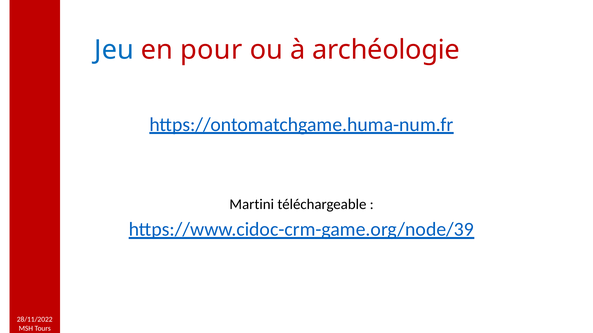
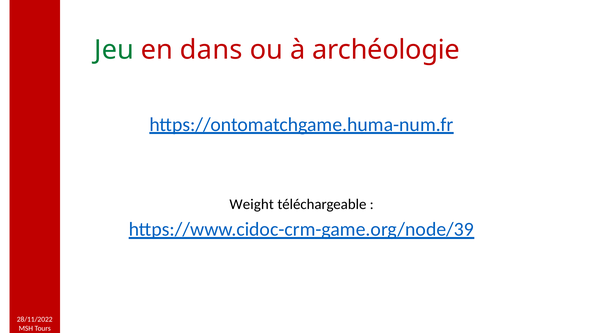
Jeu colour: blue -> green (114, 50)
pour: pour -> dans (211, 50)
Martini: Martini -> Weight (252, 205)
